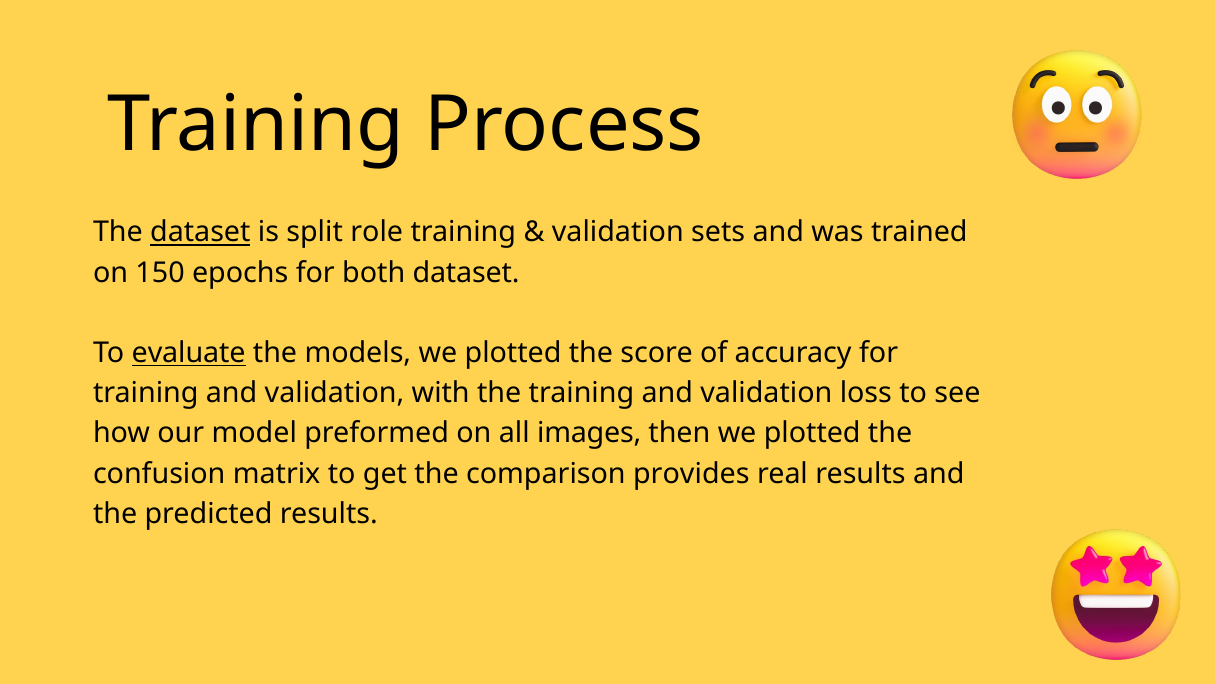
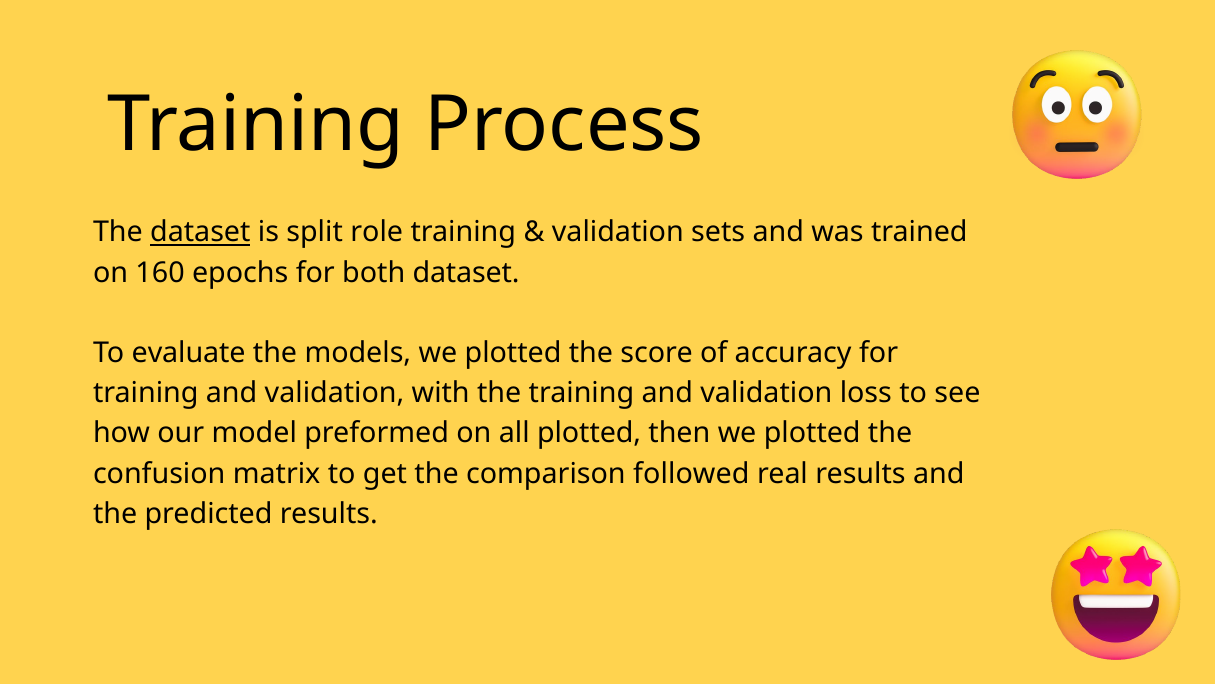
150: 150 -> 160 (160, 272)
evaluate underline: present -> none (189, 353)
all images: images -> plotted (589, 433)
provides: provides -> followed (691, 473)
